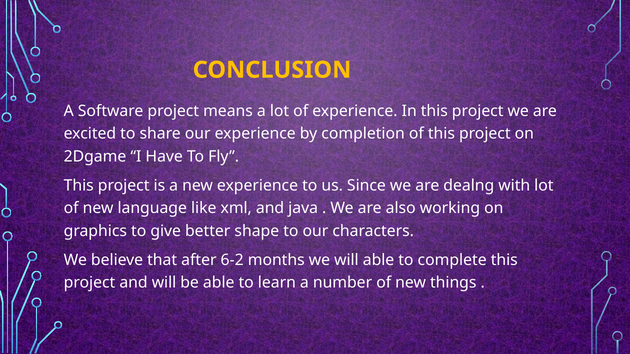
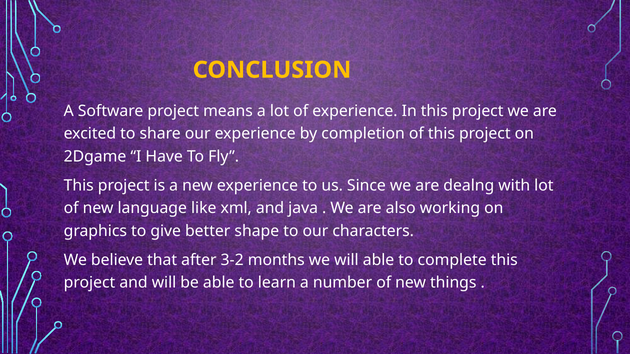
6-2: 6-2 -> 3-2 (232, 260)
